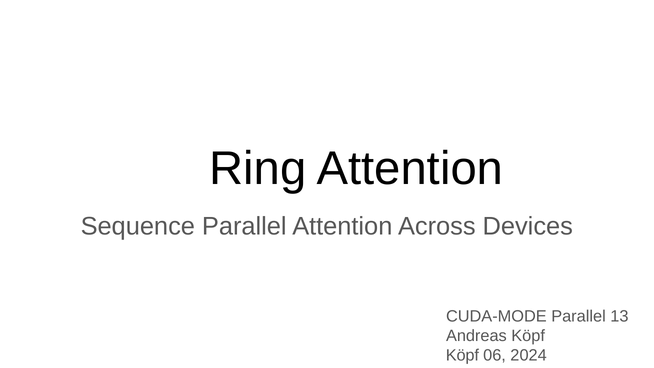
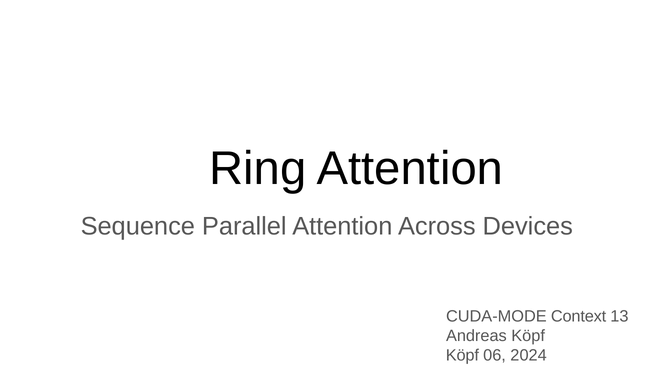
CUDA-MODE Parallel: Parallel -> Context (579, 316)
